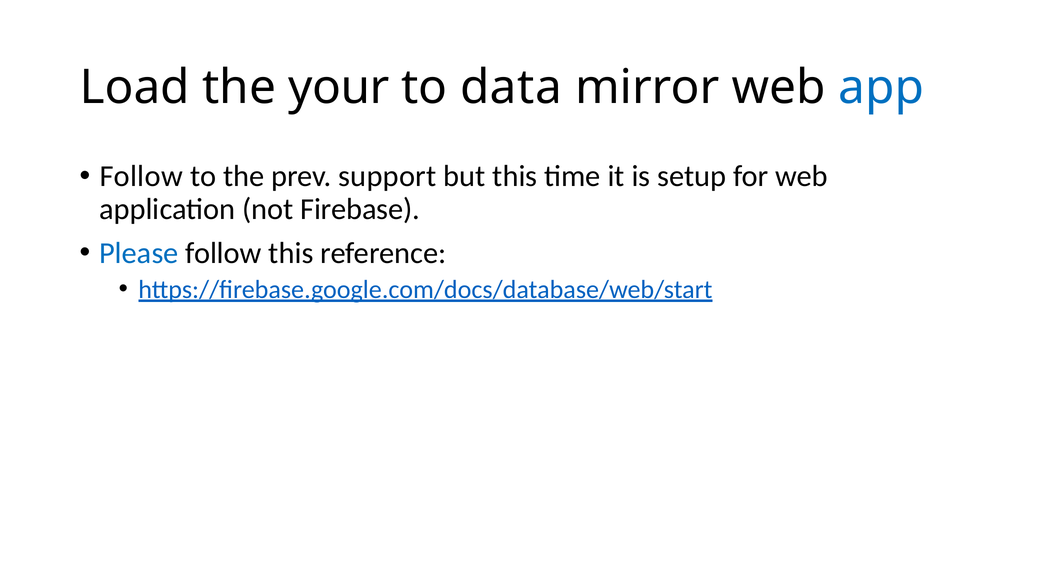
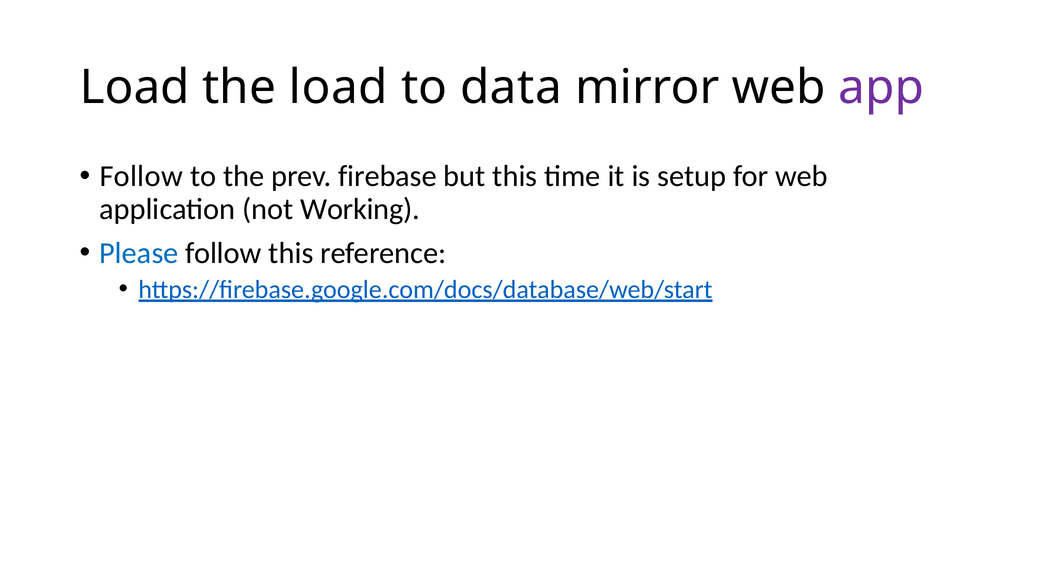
the your: your -> load (338, 88)
app colour: blue -> purple (881, 88)
support: support -> firebase (387, 177)
Firebase: Firebase -> Working (360, 209)
